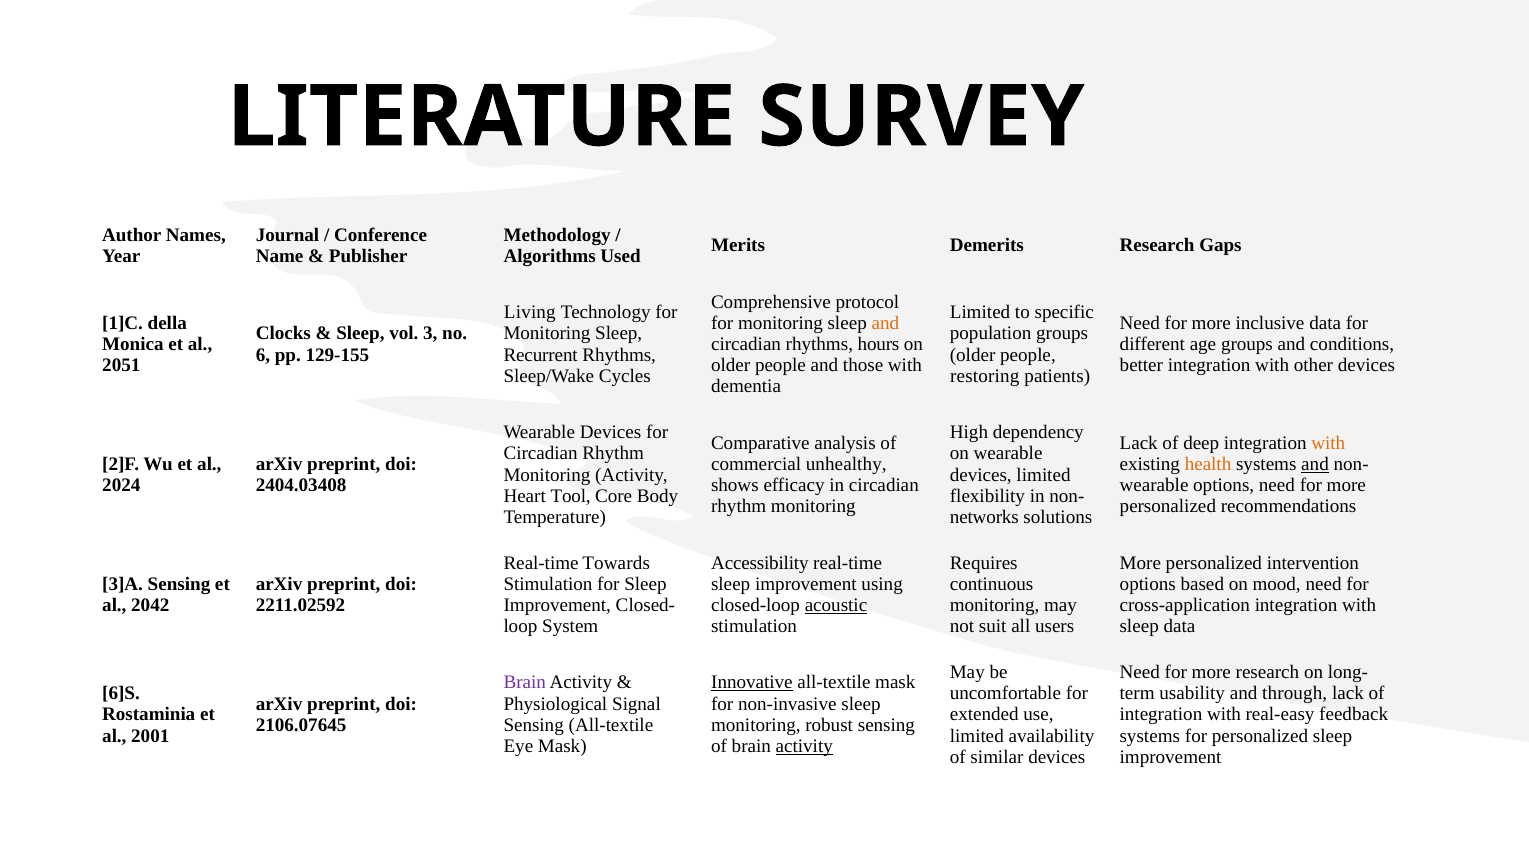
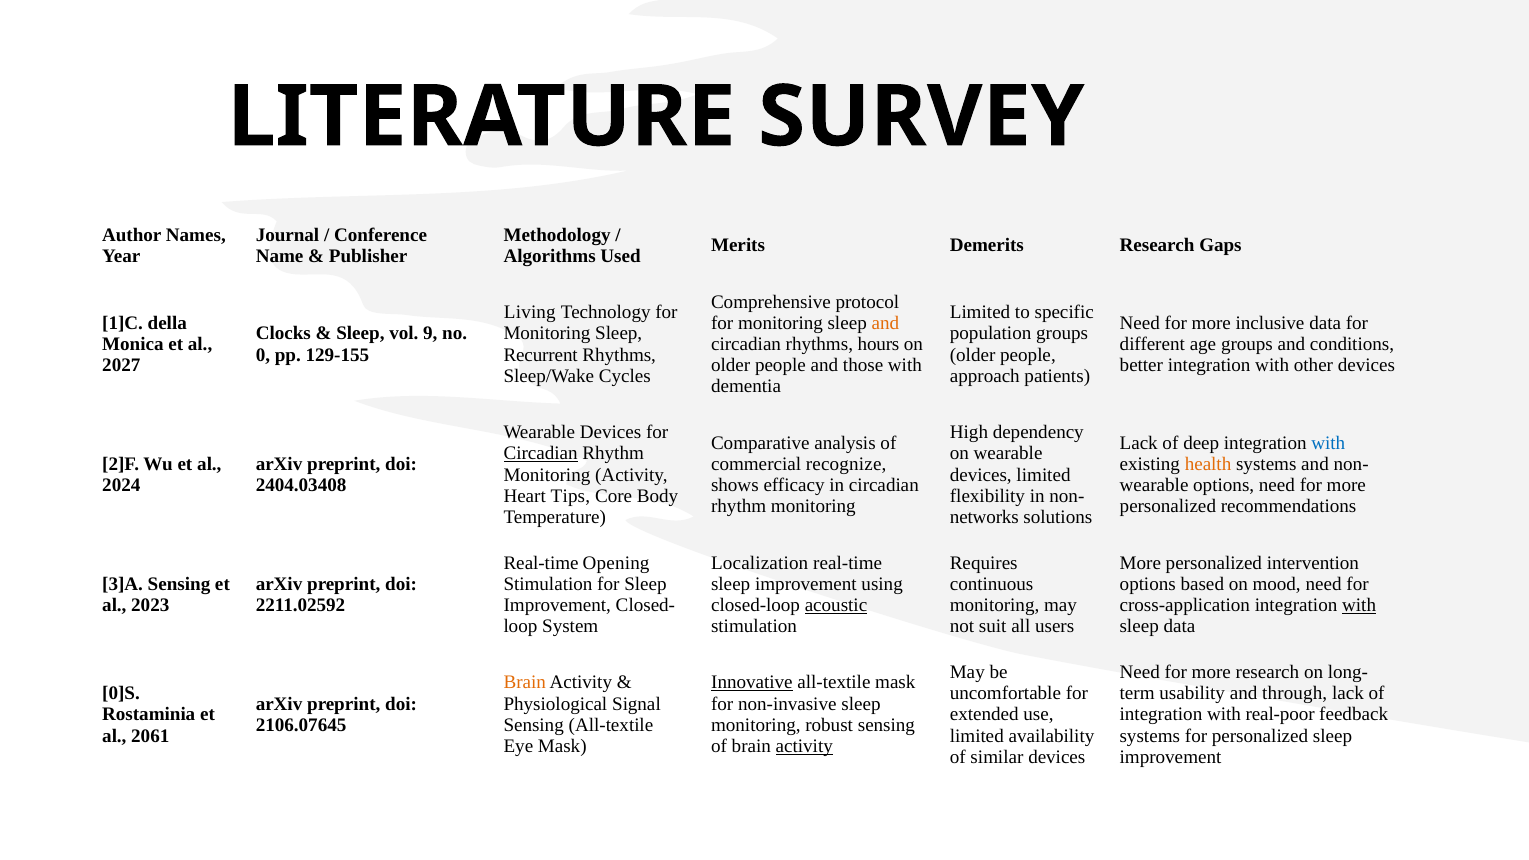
3: 3 -> 9 (430, 334)
6: 6 -> 0 (263, 355)
2051: 2051 -> 2027 (121, 365)
restoring: restoring -> approach (985, 376)
with colour: orange -> blue (1328, 443)
Circadian underline: none -> present (541, 454)
unhealthy: unhealthy -> recognize (846, 464)
and underline: present -> none (1315, 464)
Tool: Tool -> Tips (570, 496)
Towards: Towards -> Opening (616, 563)
Accessibility: Accessibility -> Localization (760, 563)
2042: 2042 -> 2023 (150, 605)
with underline: none -> present (1359, 605)
Brain colour: purple -> orange (525, 683)
6]S: 6]S -> 0]S (121, 693)
real-easy: real-easy -> real-poor (1280, 715)
2001: 2001 -> 2061 (150, 736)
